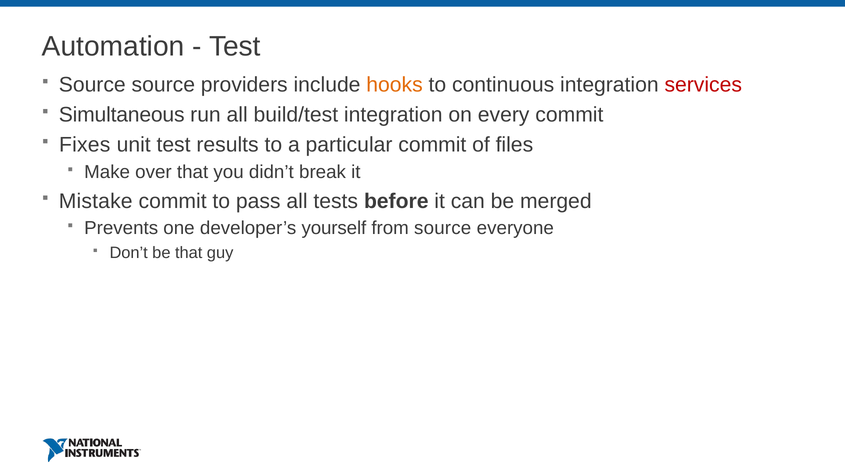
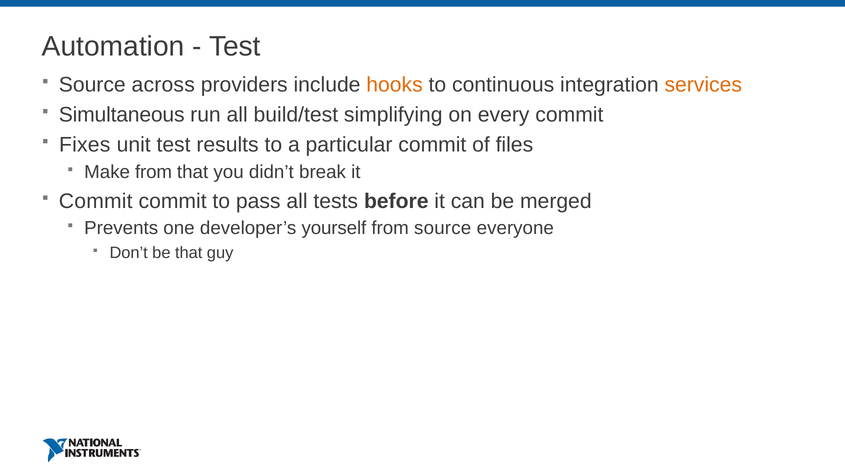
Source source: source -> across (163, 85)
services colour: red -> orange (703, 85)
build/test integration: integration -> simplifying (393, 115)
Make over: over -> from (154, 172)
Mistake: Mistake -> Commit (96, 201)
